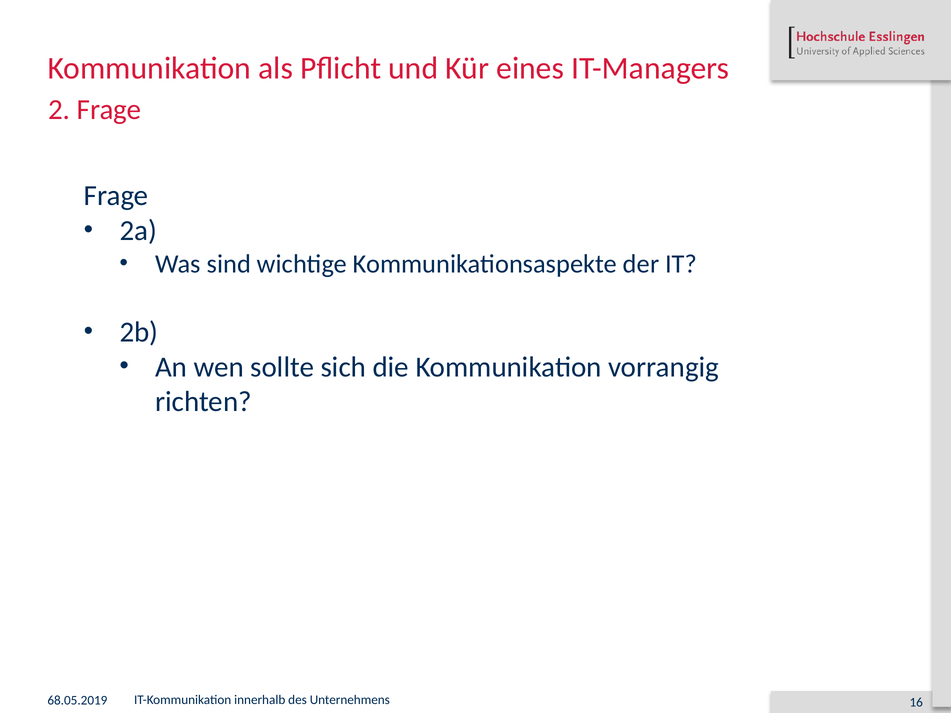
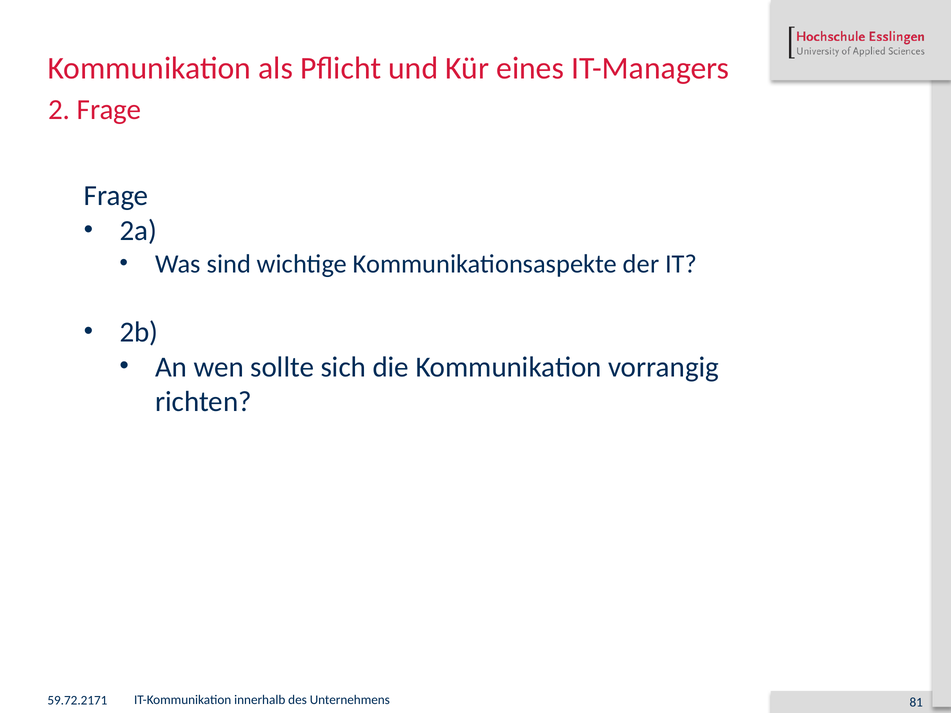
68.05.2019: 68.05.2019 -> 59.72.2171 (77, 701)
16: 16 -> 81 (916, 703)
